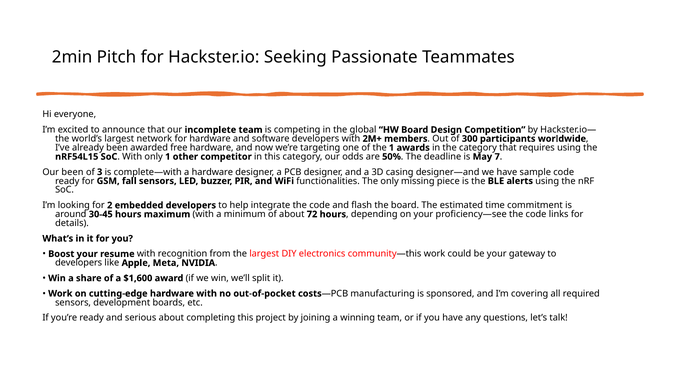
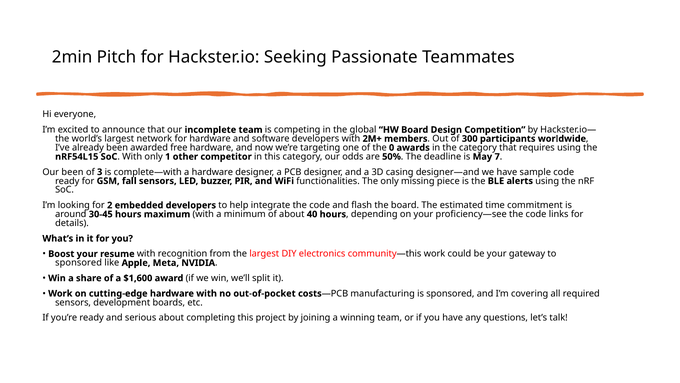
the 1: 1 -> 0 (392, 148)
72: 72 -> 40 (312, 214)
developers: developers -> sponsored (79, 263)
